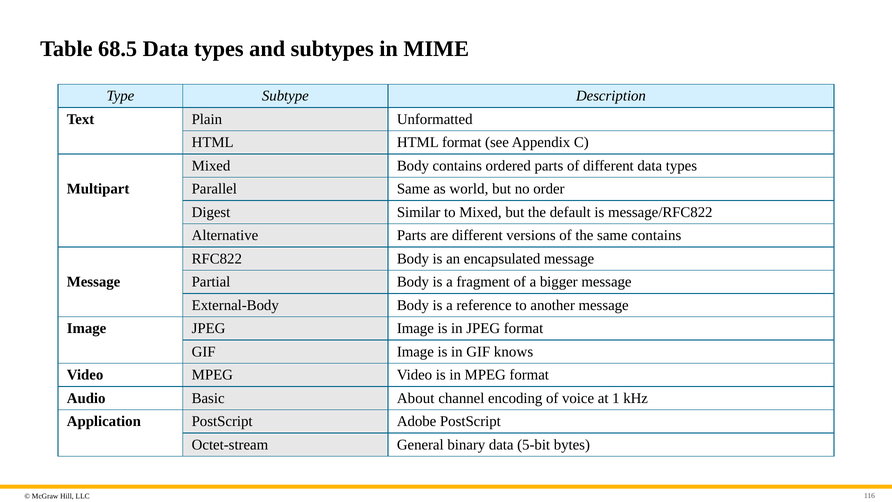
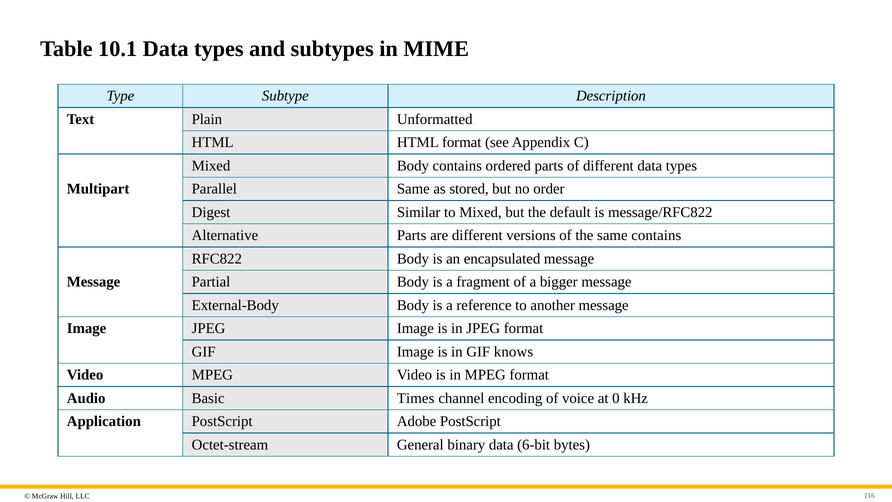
68.5: 68.5 -> 10.1 (118, 49)
world: world -> stored (469, 189)
About: About -> Times (416, 398)
1: 1 -> 0 (616, 398)
5-bit: 5-bit -> 6-bit (534, 444)
